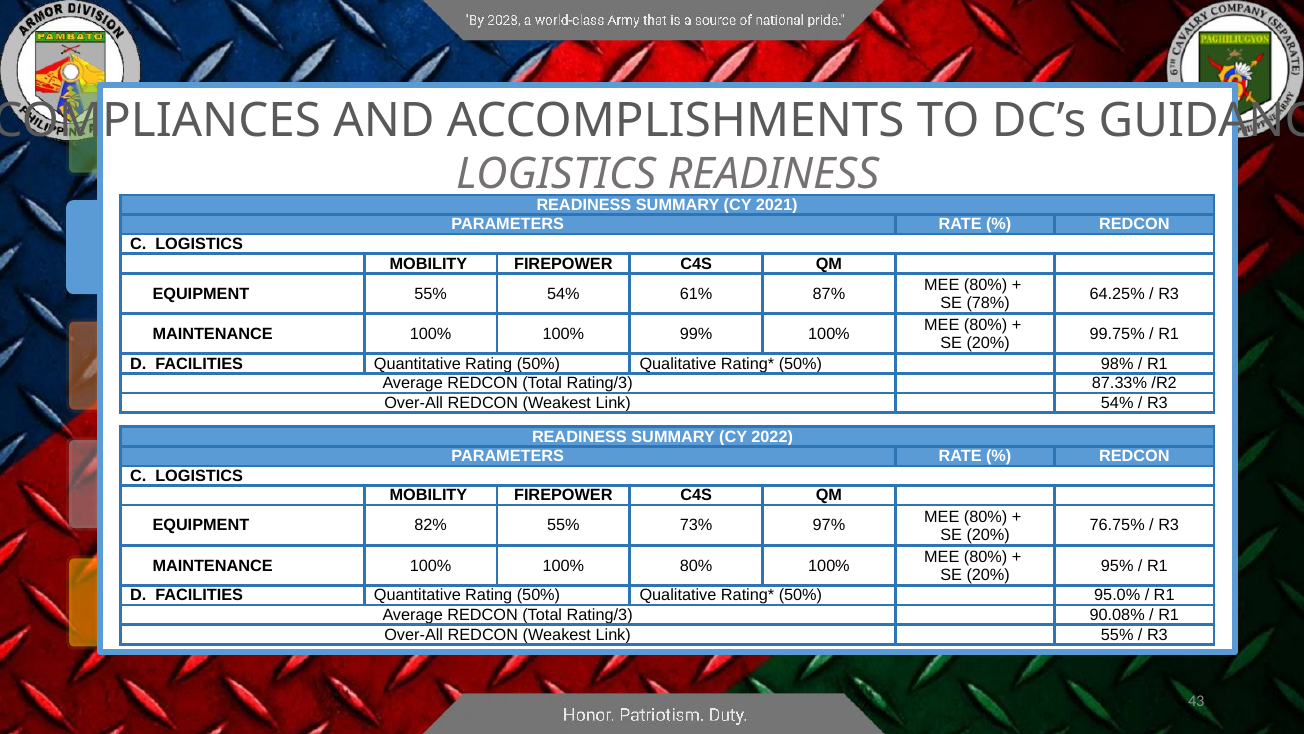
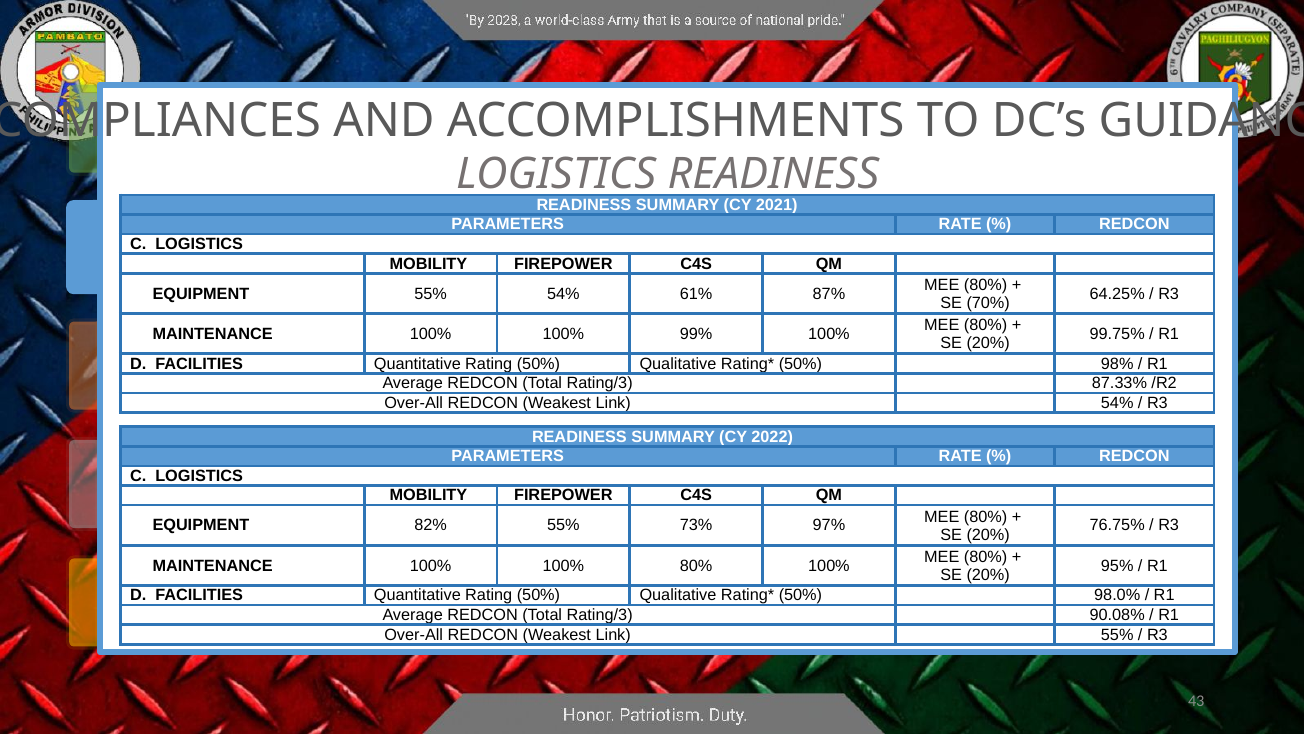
78%: 78% -> 70% (988, 303)
95.0%: 95.0% -> 98.0% (1117, 595)
